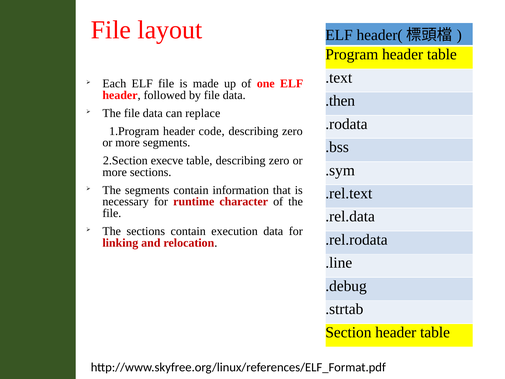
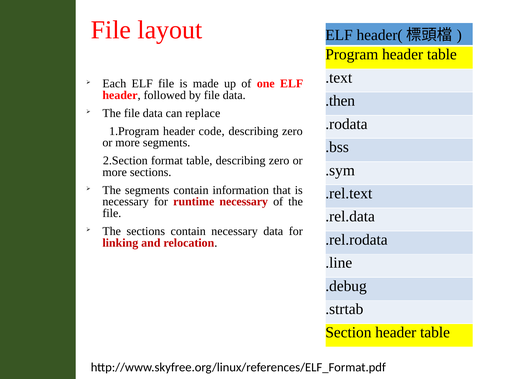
execve: execve -> format (167, 160)
runtime character: character -> necessary (244, 202)
contain execution: execution -> necessary (235, 231)
